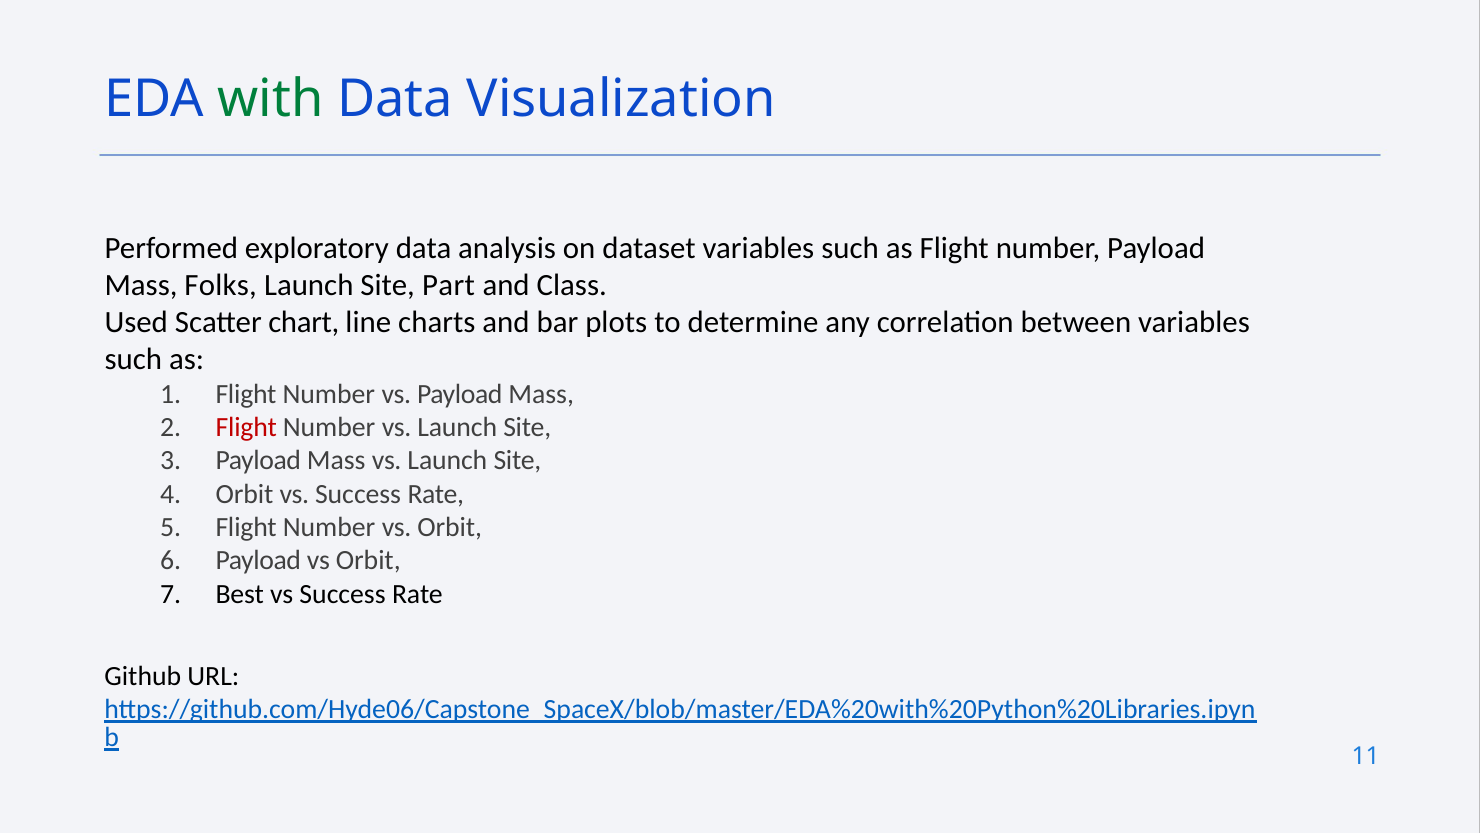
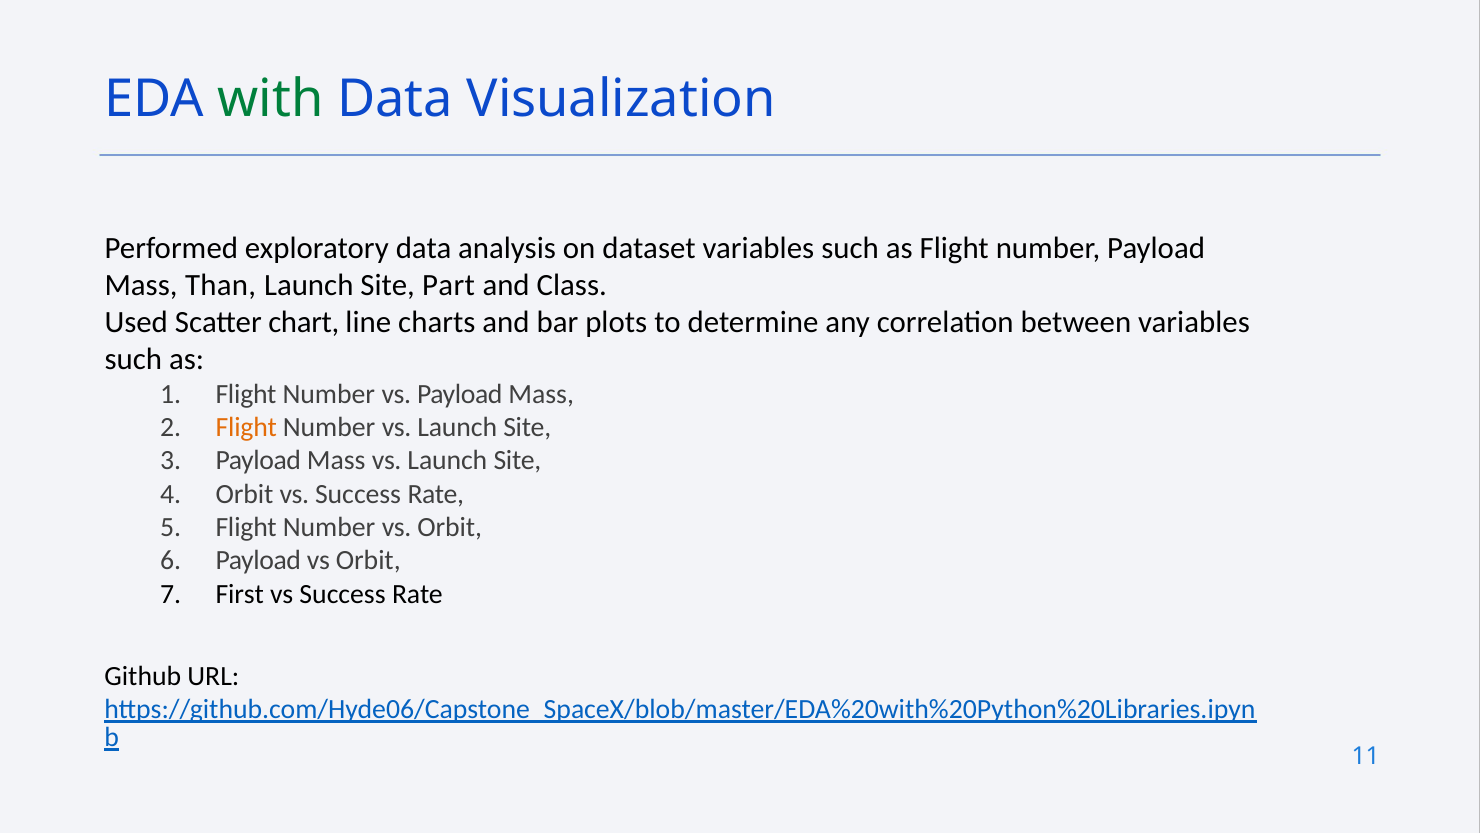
Folks: Folks -> Than (221, 285)
Flight colour: red -> orange (246, 427)
Best: Best -> First (240, 594)
